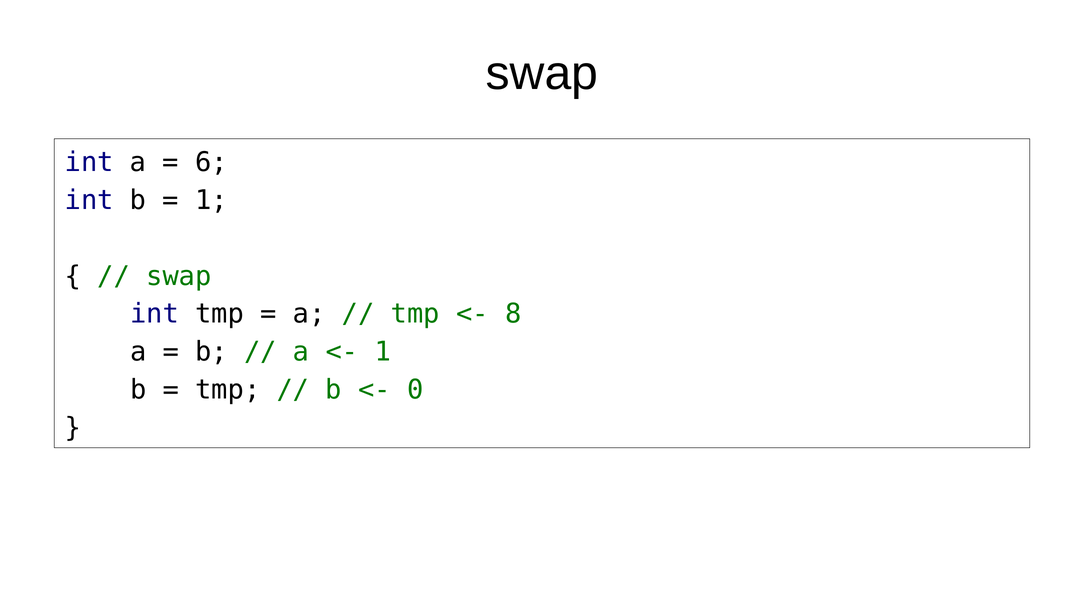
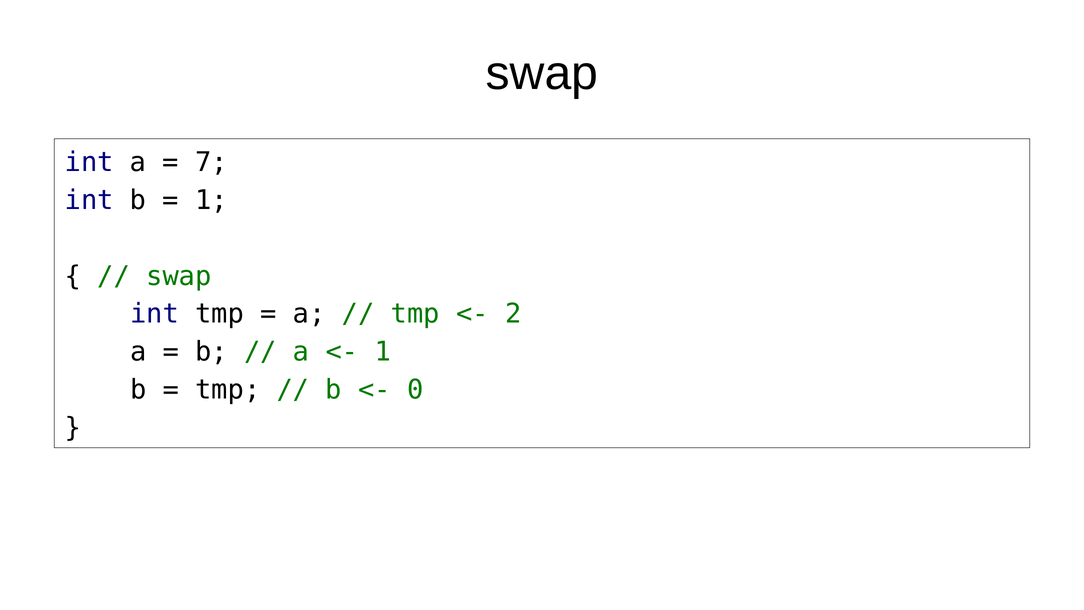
6: 6 -> 7 (211, 162)
8: 8 -> 2 (513, 314)
